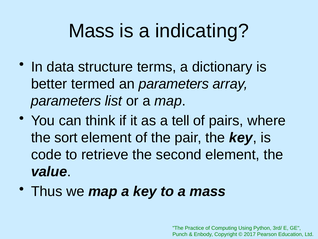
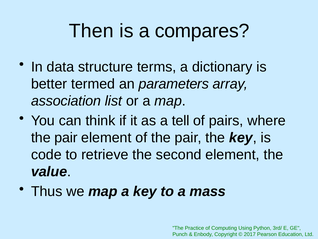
Mass: Mass -> Then (91, 31)
indicating: indicating -> compares (202, 31)
parameters: parameters -> association (66, 101)
sort: sort -> pair (66, 137)
